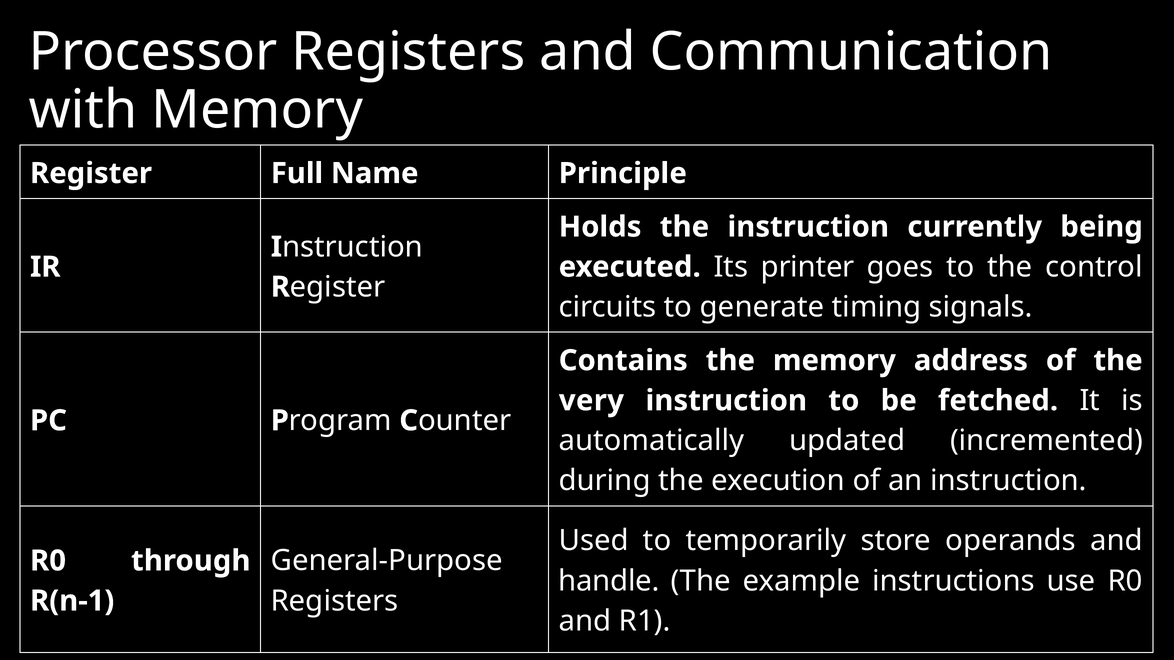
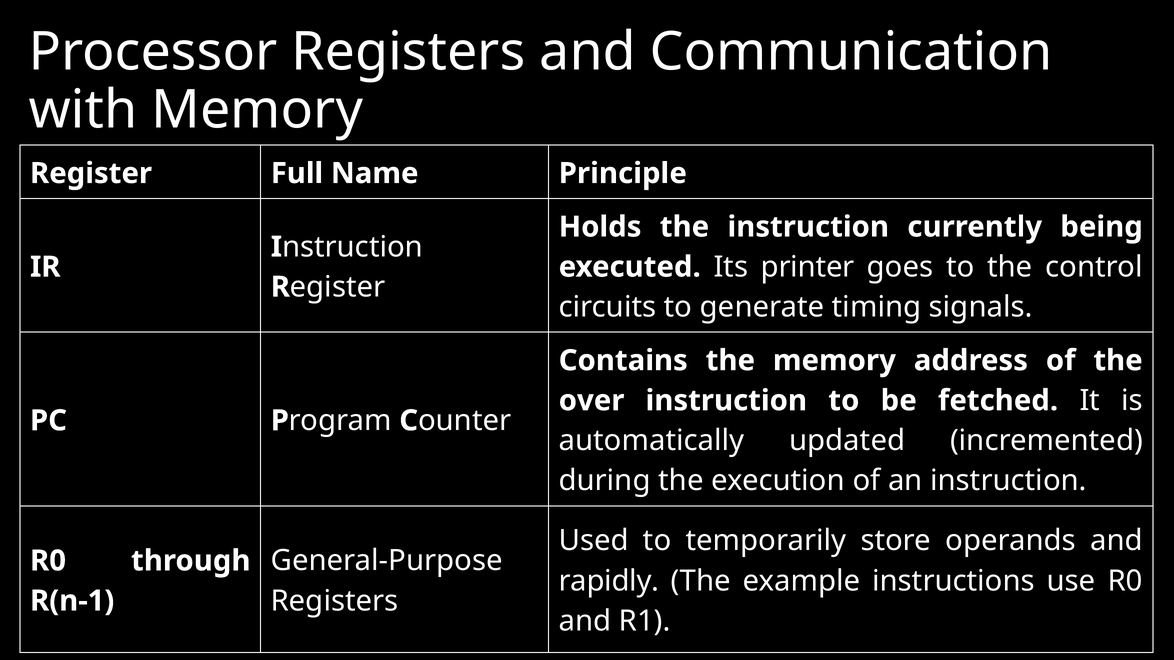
very: very -> over (592, 401)
handle: handle -> rapidly (609, 581)
